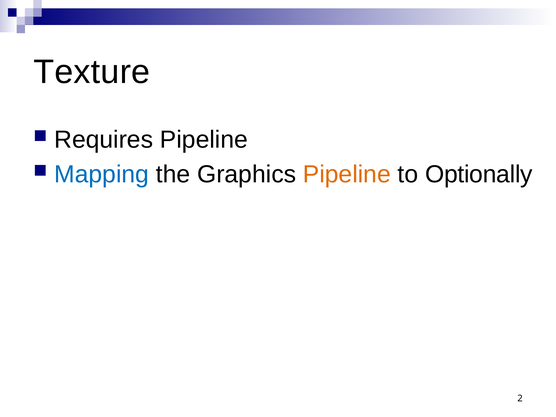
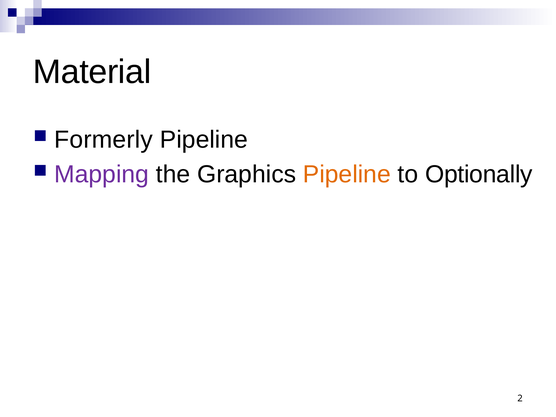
Texture: Texture -> Material (92, 72)
Requires: Requires -> Formerly (104, 140)
Mapping colour: blue -> purple (102, 174)
